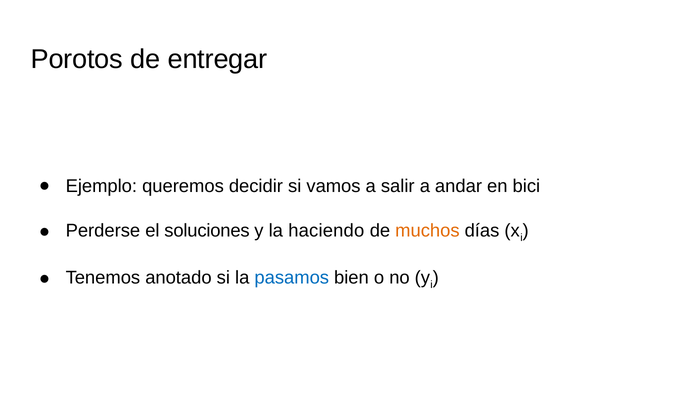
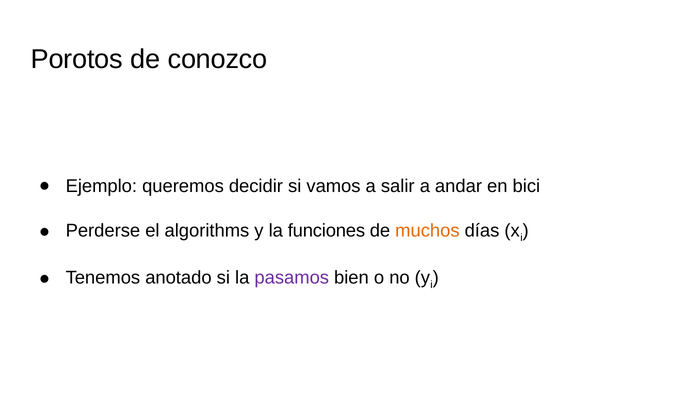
entregar: entregar -> conozco (218, 59)
soluciones: soluciones -> algorithms (207, 230)
haciendo: haciendo -> funciones (326, 230)
pasamos colour: blue -> purple (292, 278)
